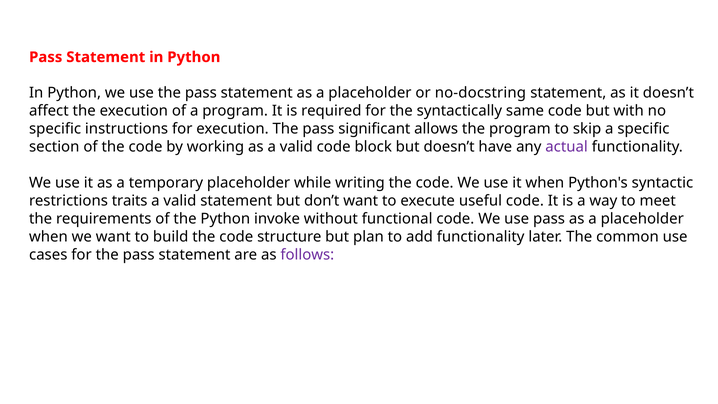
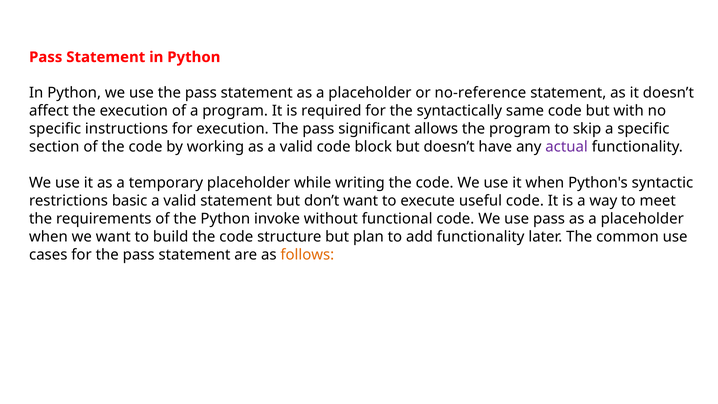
no-docstring: no-docstring -> no-reference (480, 93)
traits: traits -> basic (130, 201)
follows colour: purple -> orange (307, 255)
